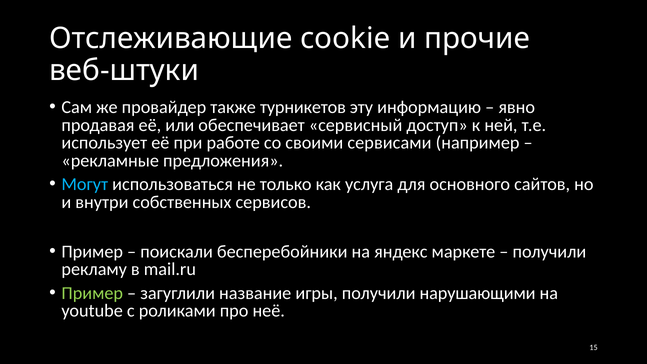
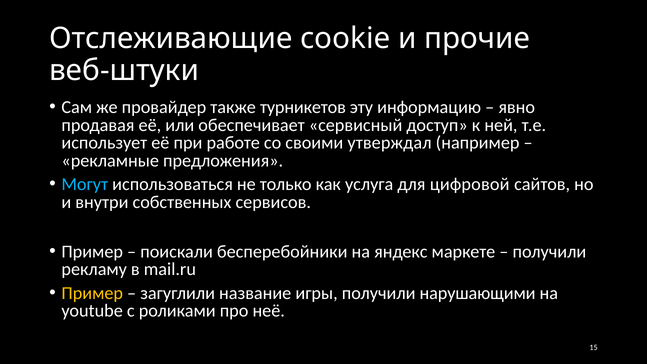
сервисами: сервисами -> утверждал (389, 143)
основного: основного -> цифровой (470, 184)
Пример colour: light green -> yellow (92, 293)
